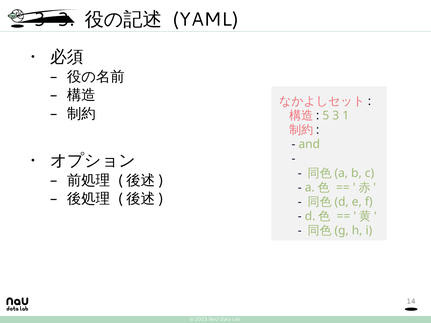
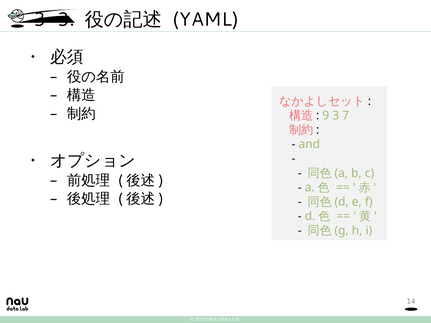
5: 5 -> 9 (326, 116)
1: 1 -> 7 (346, 116)
